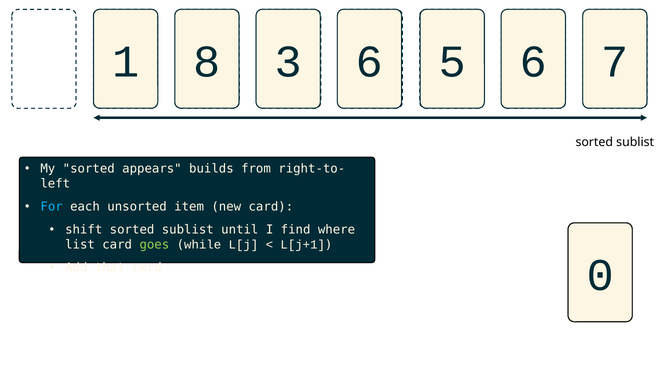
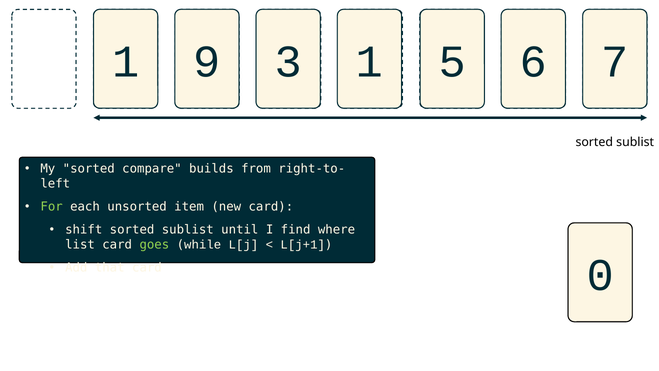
8: 8 -> 9 (207, 62)
3 6: 6 -> 1 (369, 62)
appears: appears -> compare (152, 169)
For colour: light blue -> light green (52, 207)
